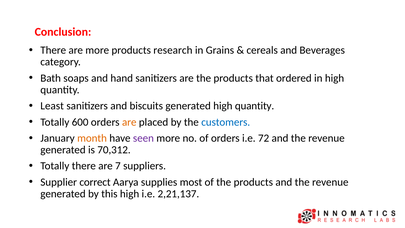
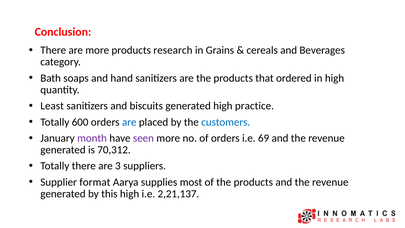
generated high quantity: quantity -> practice (254, 106)
are colour: orange -> blue (129, 122)
month colour: orange -> purple (92, 138)
72: 72 -> 69 (264, 138)
7: 7 -> 3 (118, 166)
correct: correct -> format (95, 182)
